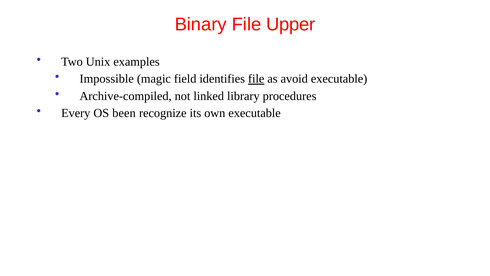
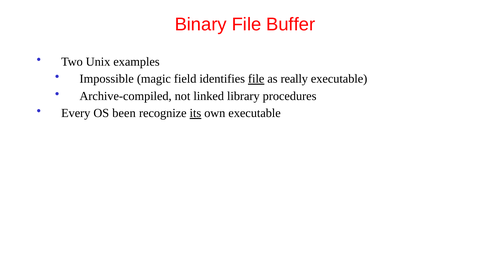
Upper: Upper -> Buffer (291, 24)
avoid: avoid -> really (294, 79)
its underline: none -> present (195, 113)
